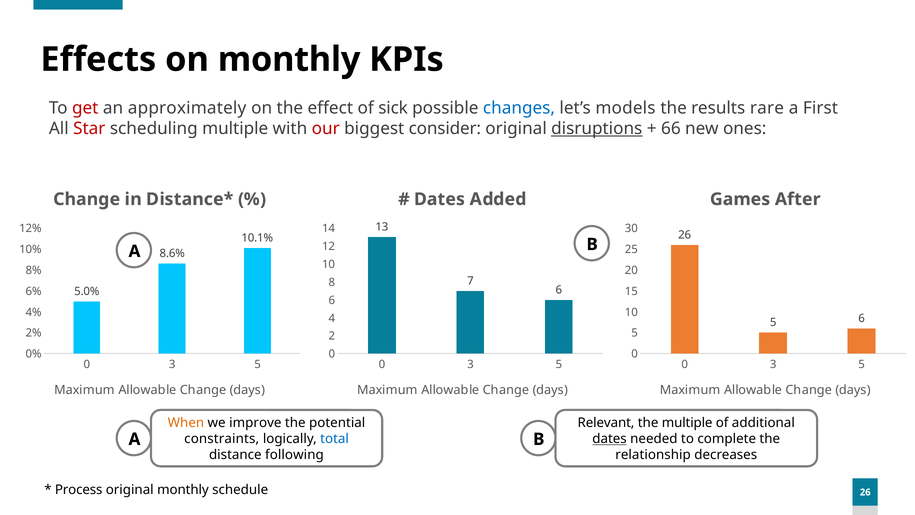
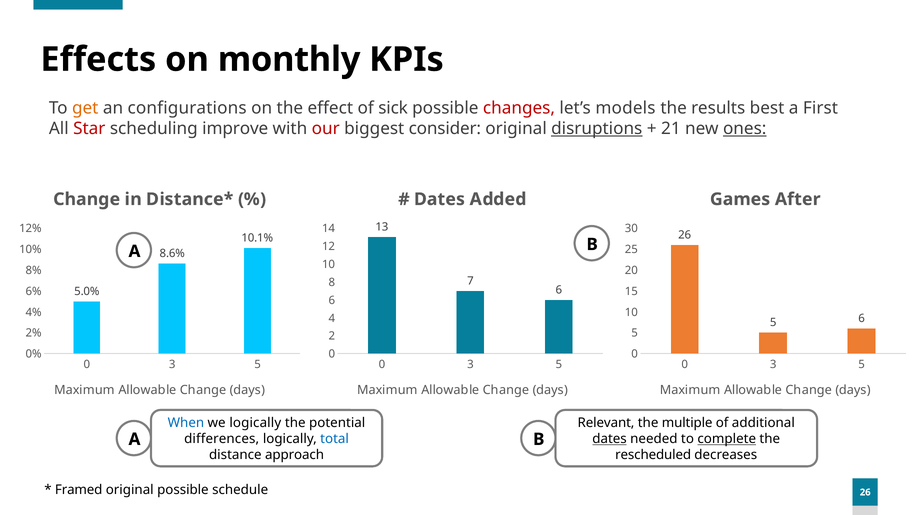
get colour: red -> orange (85, 108)
approximately: approximately -> configurations (187, 108)
changes colour: blue -> red (519, 108)
rare: rare -> best (767, 108)
scheduling multiple: multiple -> improve (235, 128)
66: 66 -> 21 (671, 128)
ones underline: none -> present (745, 128)
When colour: orange -> blue (186, 423)
we improve: improve -> logically (255, 423)
constraints: constraints -> differences (222, 439)
complete underline: none -> present (727, 439)
following: following -> approach (295, 455)
relationship: relationship -> rescheduled (653, 455)
Process: Process -> Framed (79, 489)
original monthly: monthly -> possible (183, 489)
